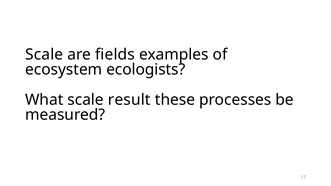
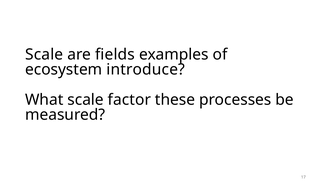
ecologists: ecologists -> introduce (146, 70)
result: result -> factor (129, 100)
